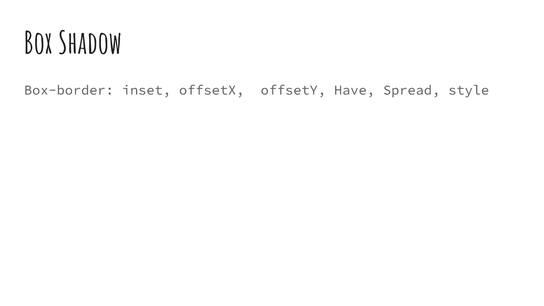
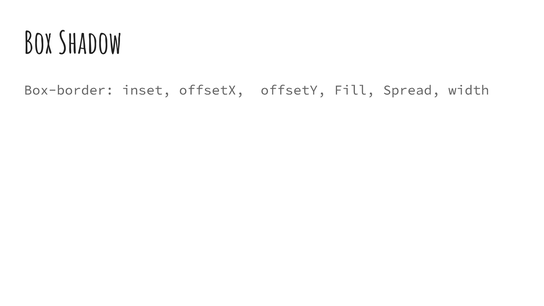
Have: Have -> Fill (354, 90)
style: style -> width (469, 90)
